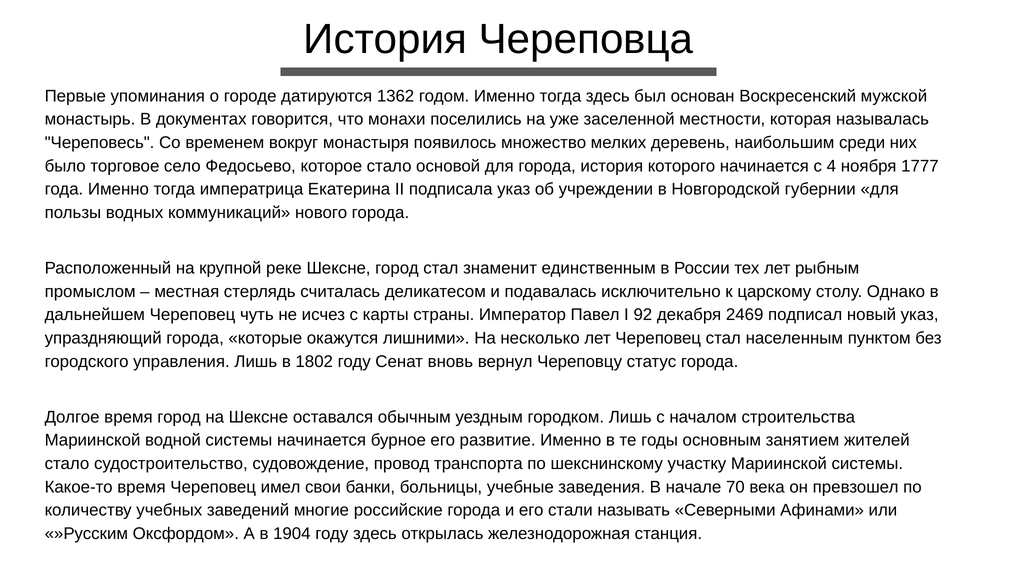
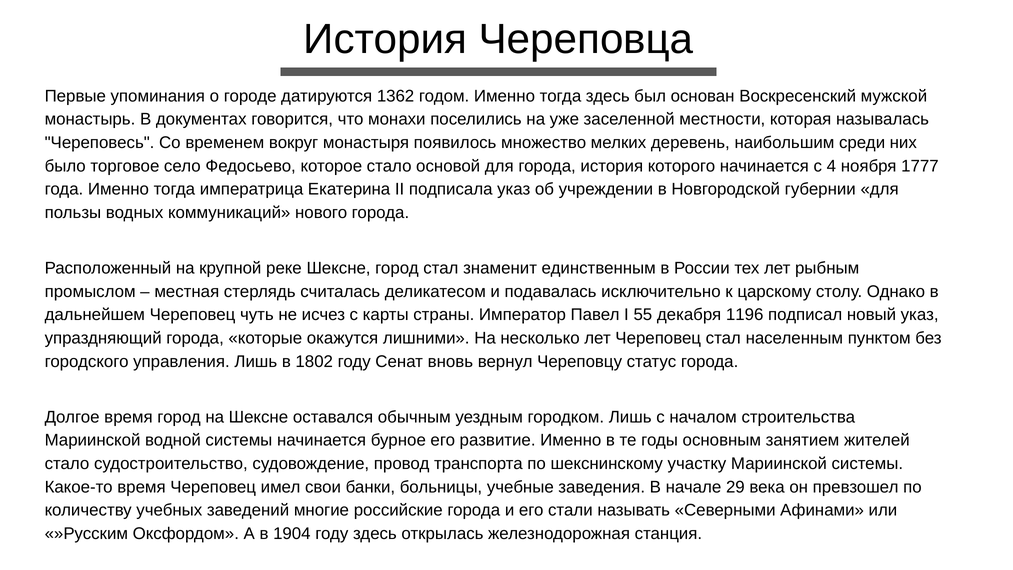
92: 92 -> 55 (643, 315)
2469: 2469 -> 1196 (745, 315)
70: 70 -> 29 (735, 487)
